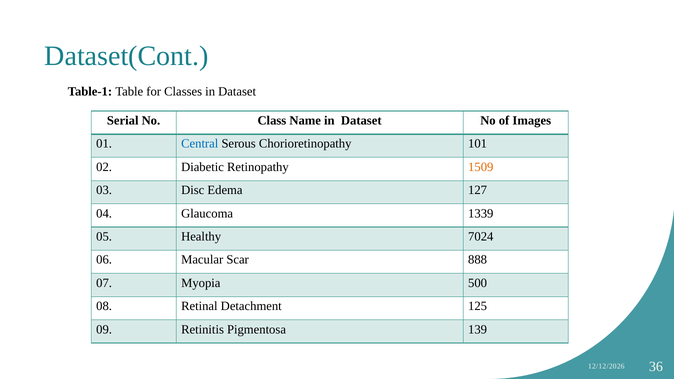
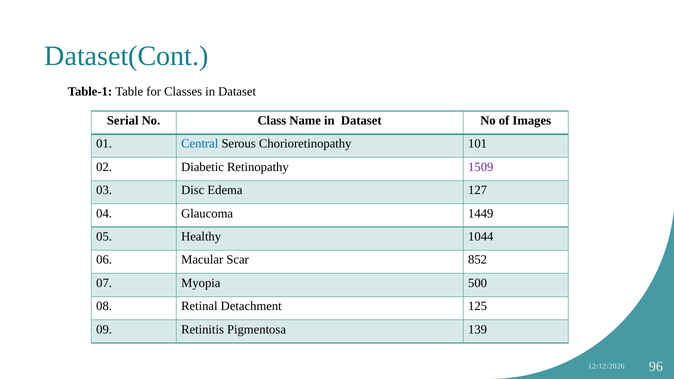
1509 colour: orange -> purple (481, 167)
1339: 1339 -> 1449 (481, 213)
7024: 7024 -> 1044 (481, 237)
888: 888 -> 852 (478, 260)
36: 36 -> 96 (656, 367)
